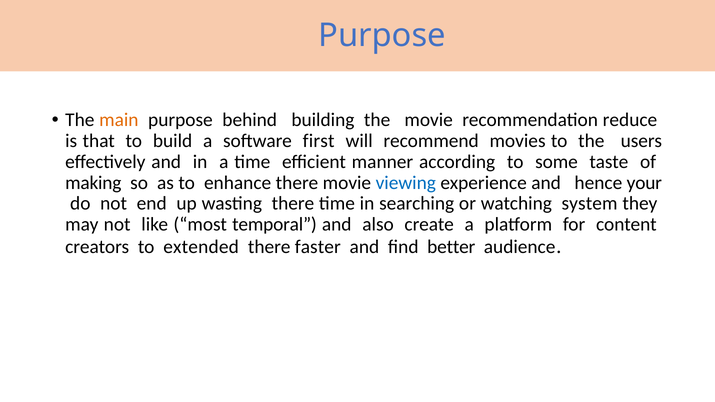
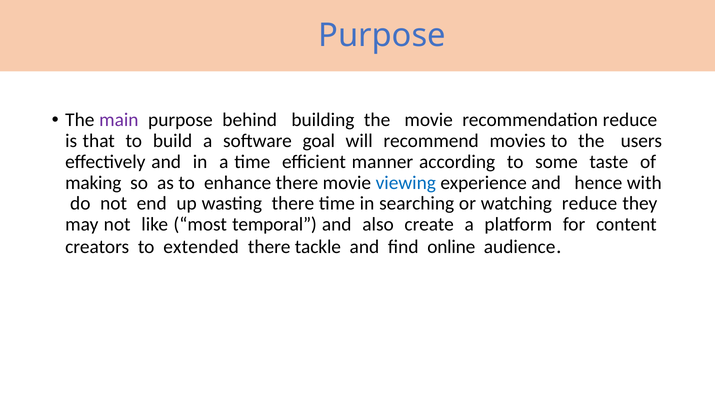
main colour: orange -> purple (119, 120)
first: first -> goal (319, 141)
your: your -> with (644, 183)
watching system: system -> reduce (589, 204)
faster: faster -> tackle (318, 247)
better: better -> online (451, 247)
